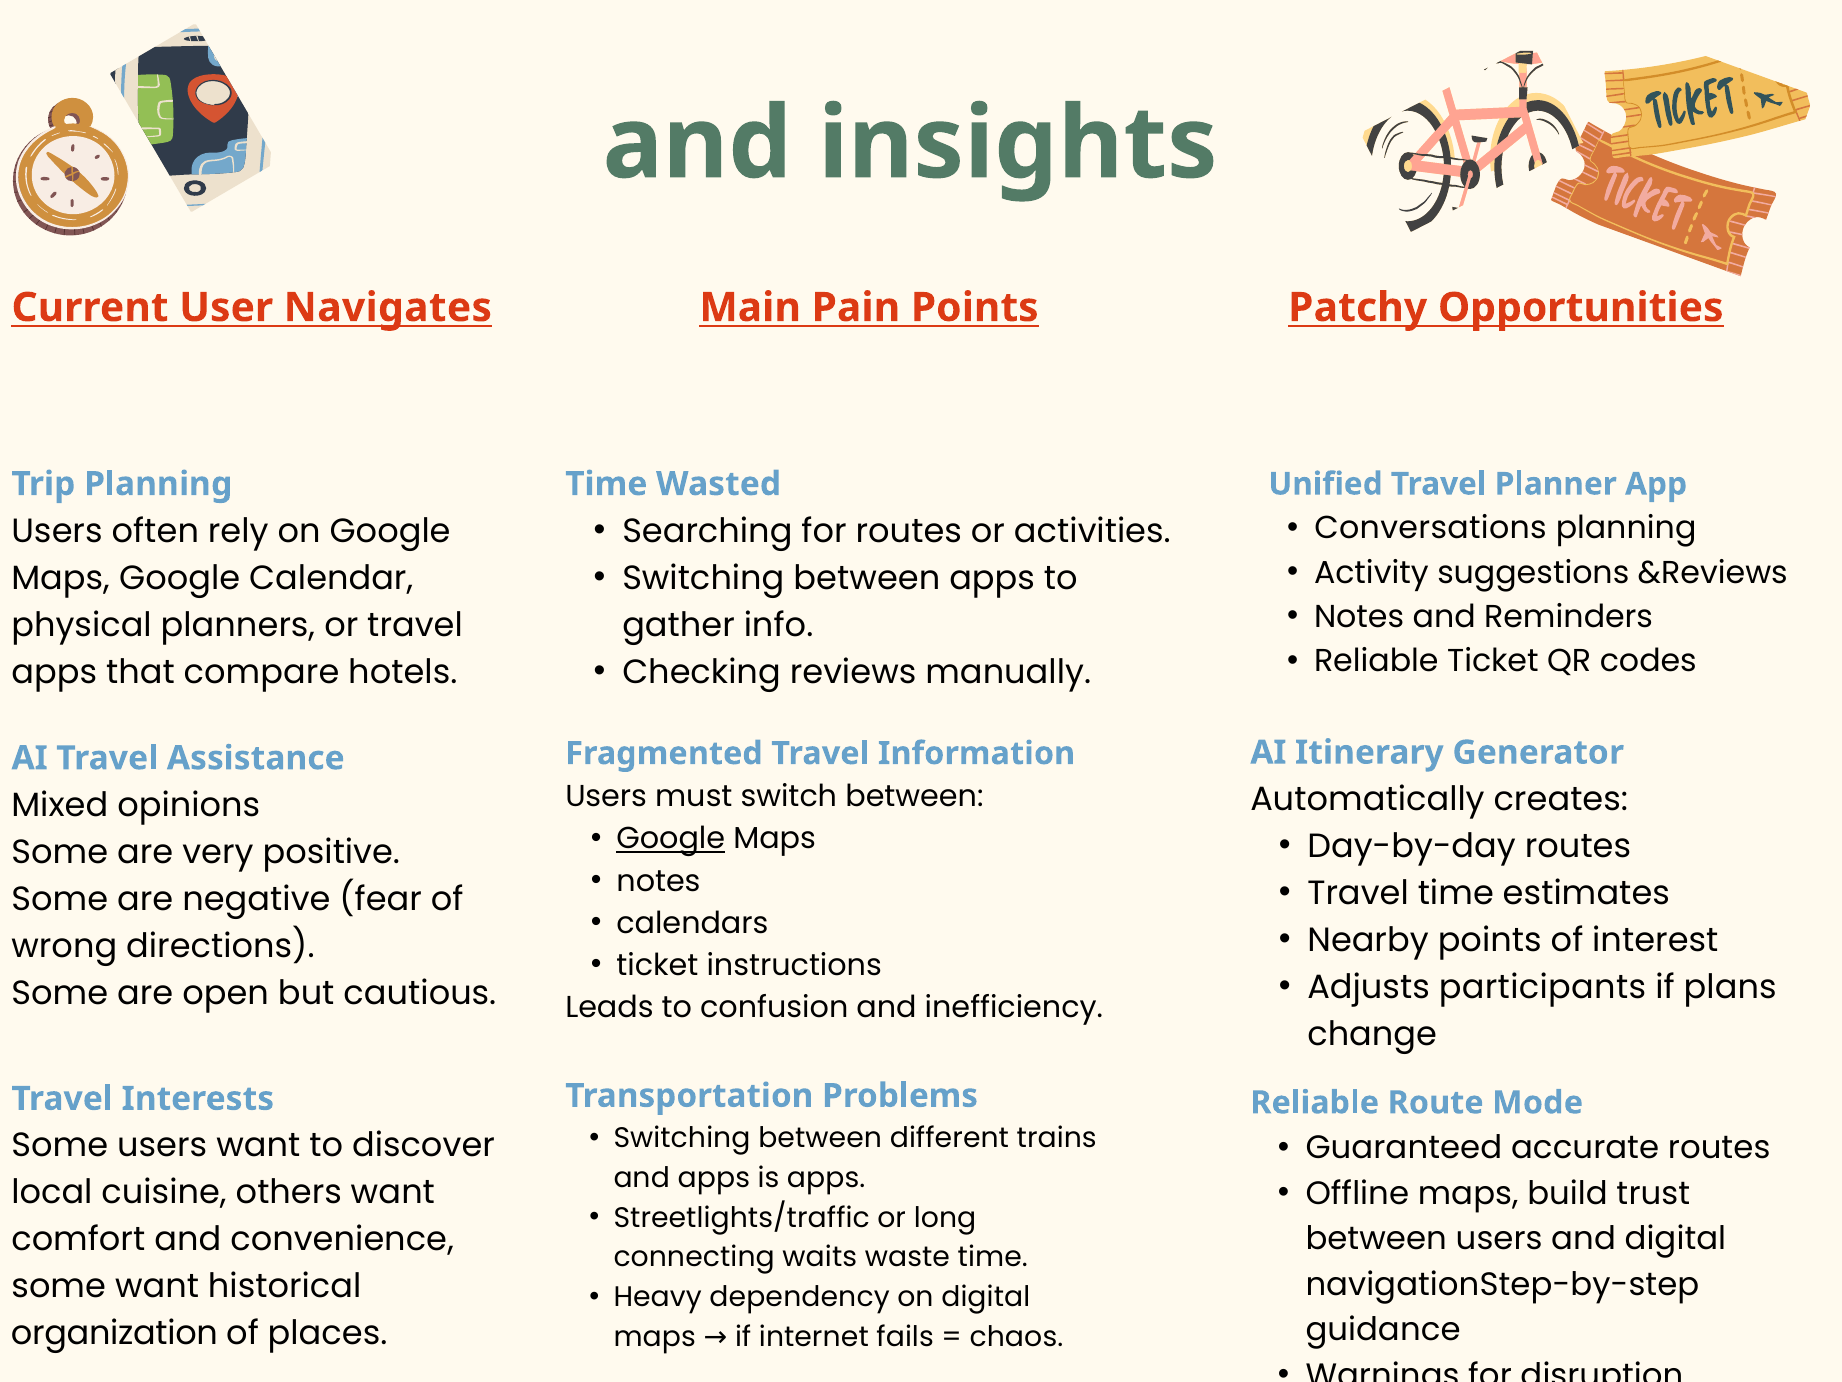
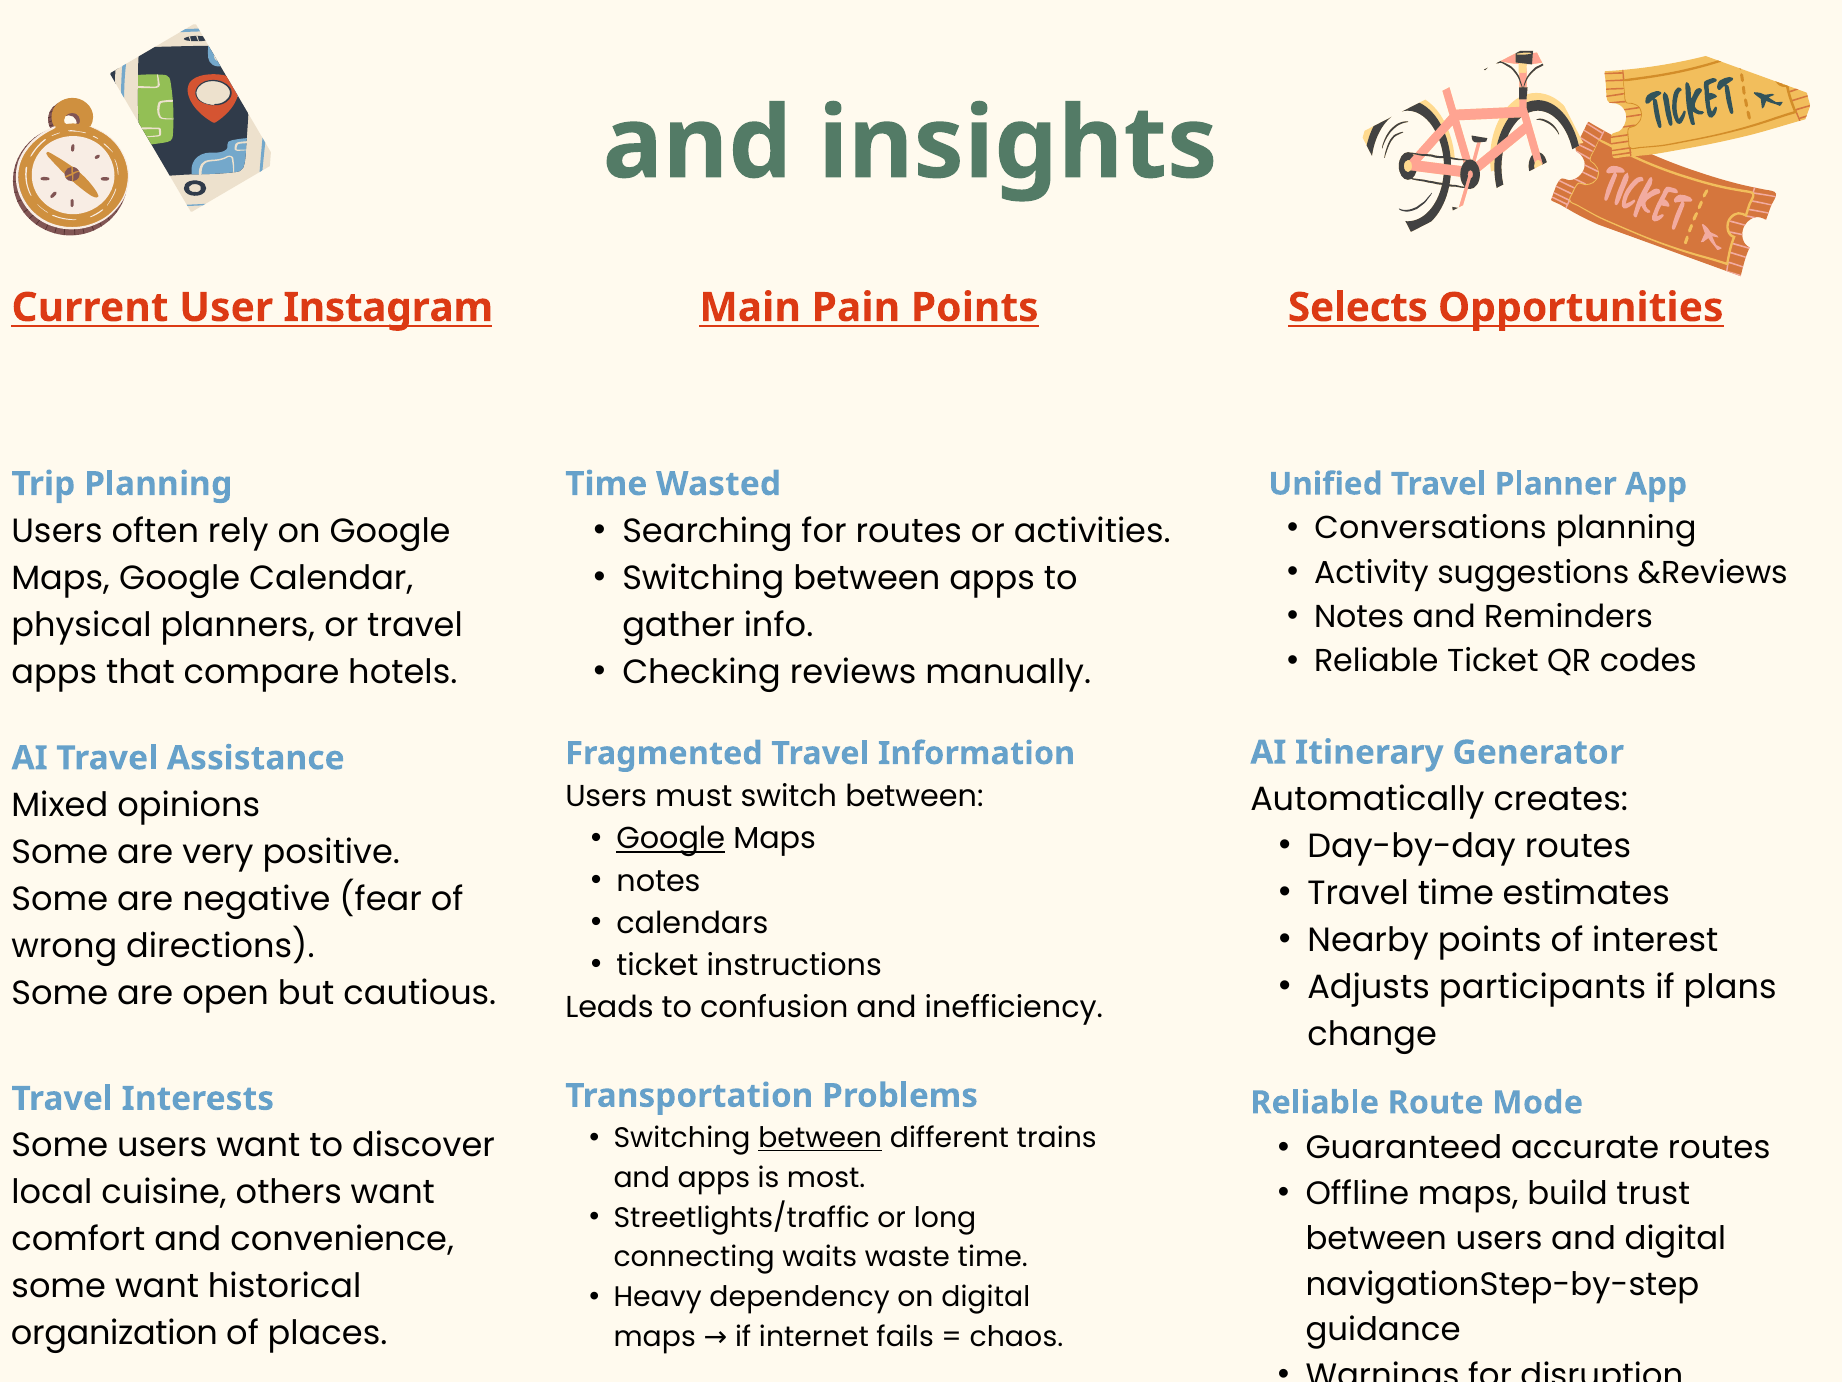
Navigates: Navigates -> Instagram (388, 308)
Patchy: Patchy -> Selects (1358, 308)
between underline: none -> present (820, 1138)
is apps: apps -> most (826, 1178)
